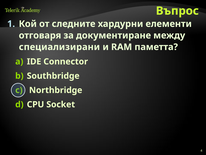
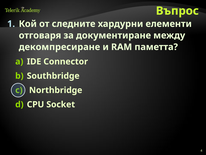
специализирани: специализирани -> декомпресиране (59, 47)
